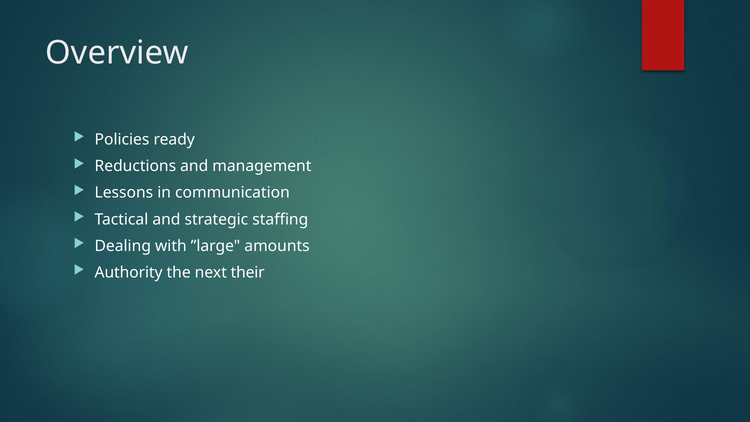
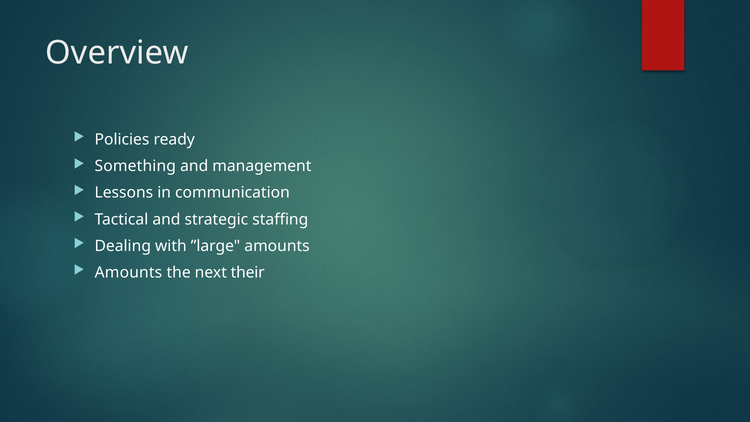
Reductions: Reductions -> Something (135, 166)
Authority: Authority -> Amounts (128, 272)
